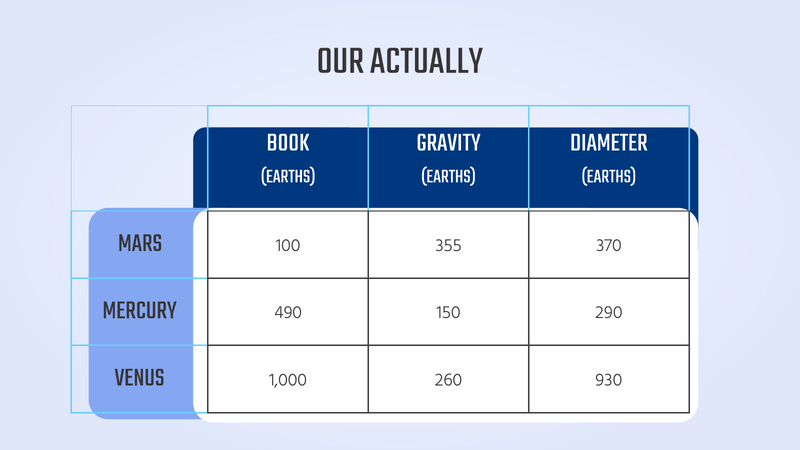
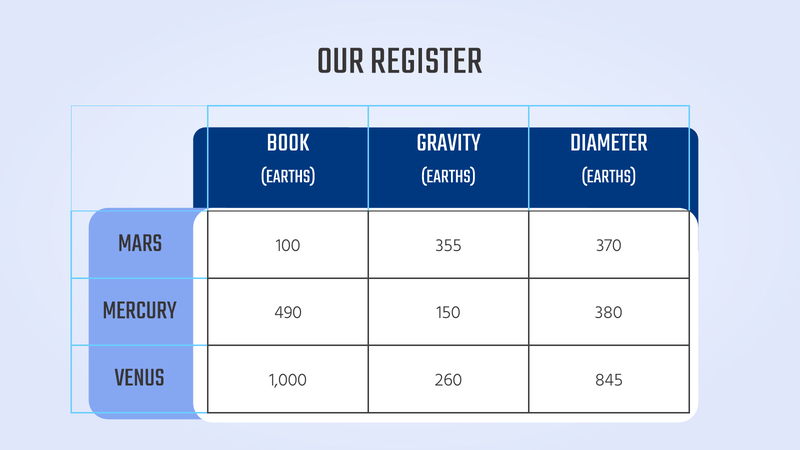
ACTUALLY: ACTUALLY -> REGISTER (426, 60)
290: 290 -> 380 (609, 313)
930: 930 -> 845 (609, 380)
